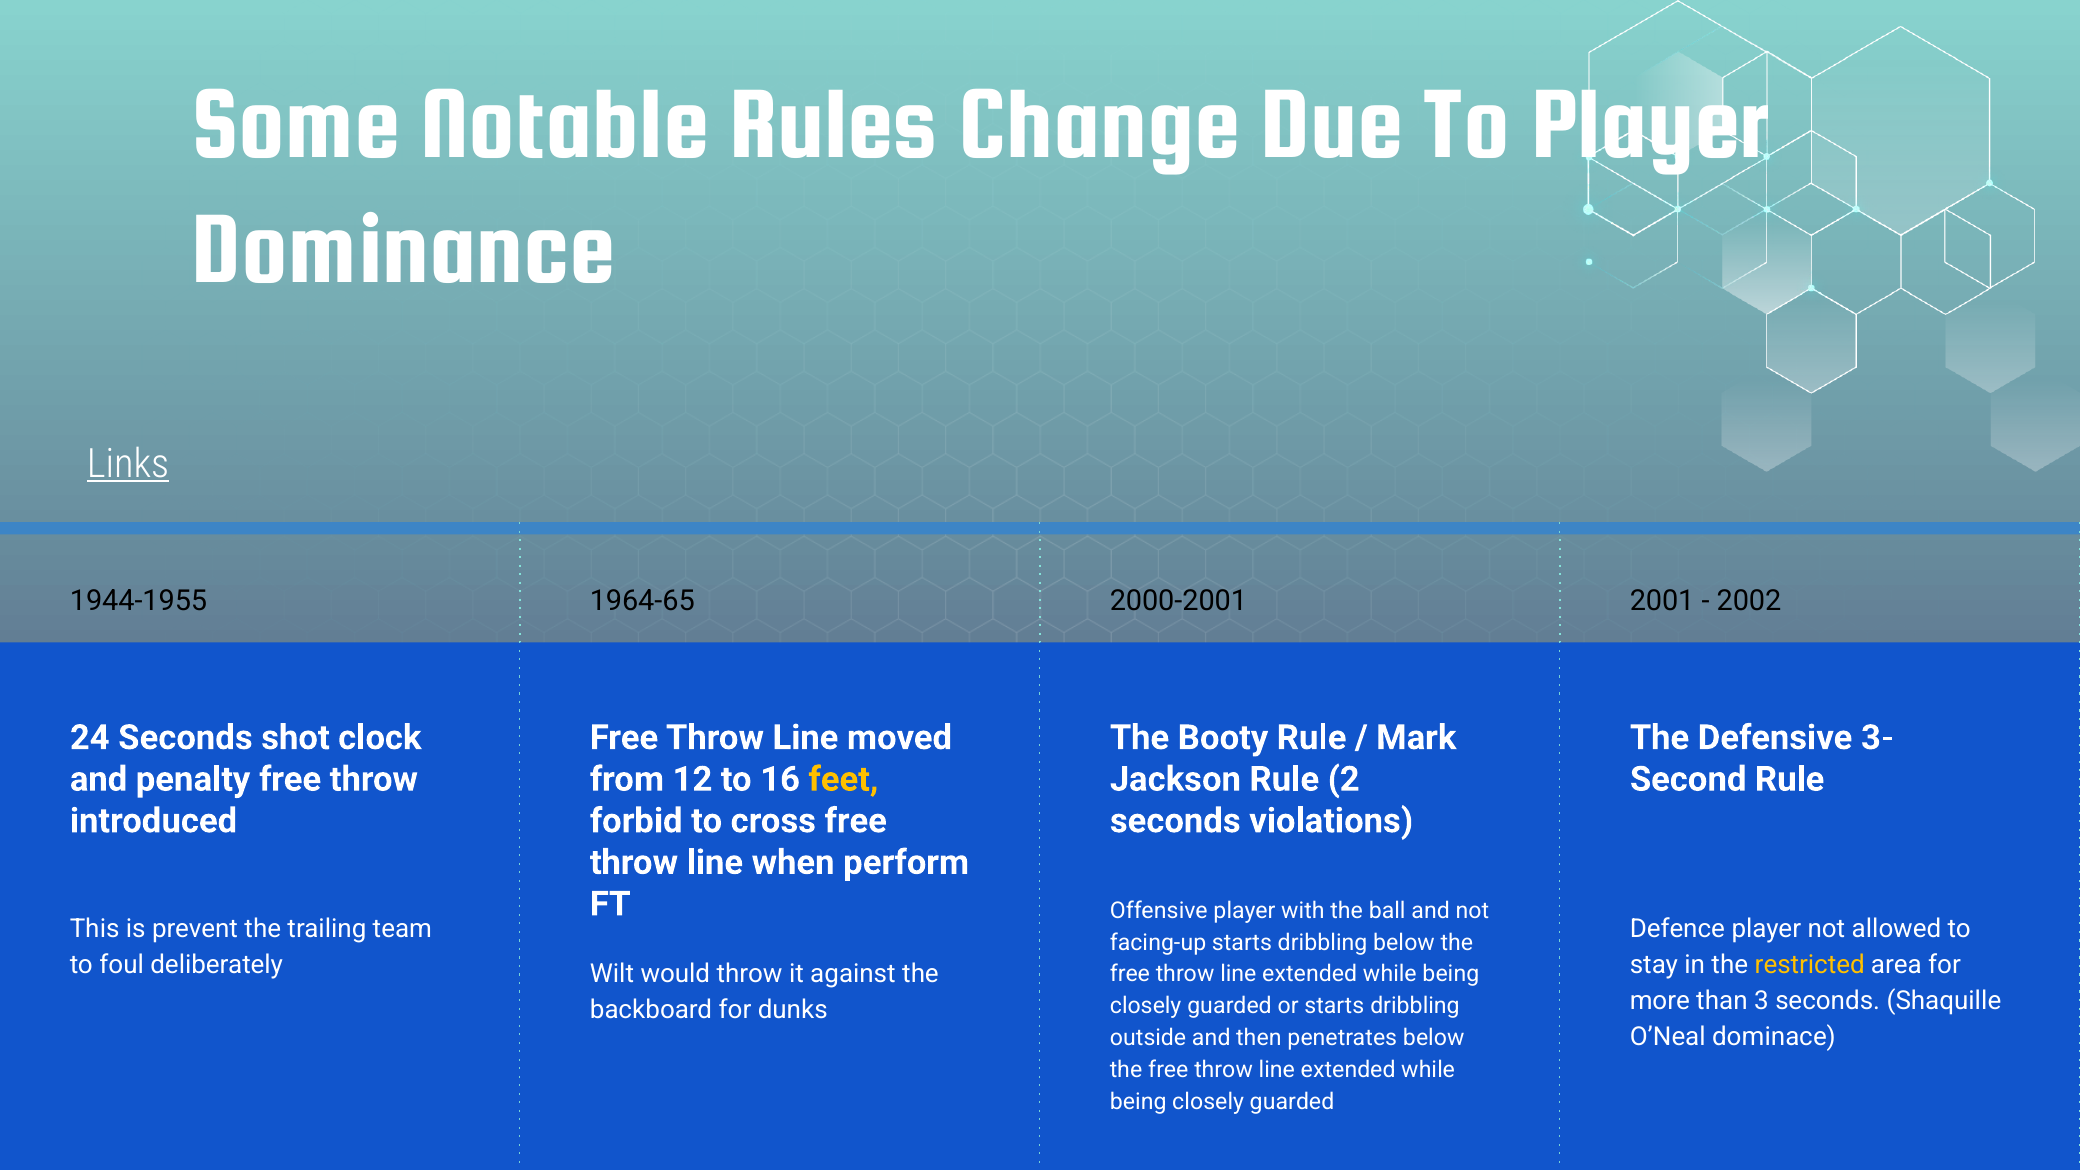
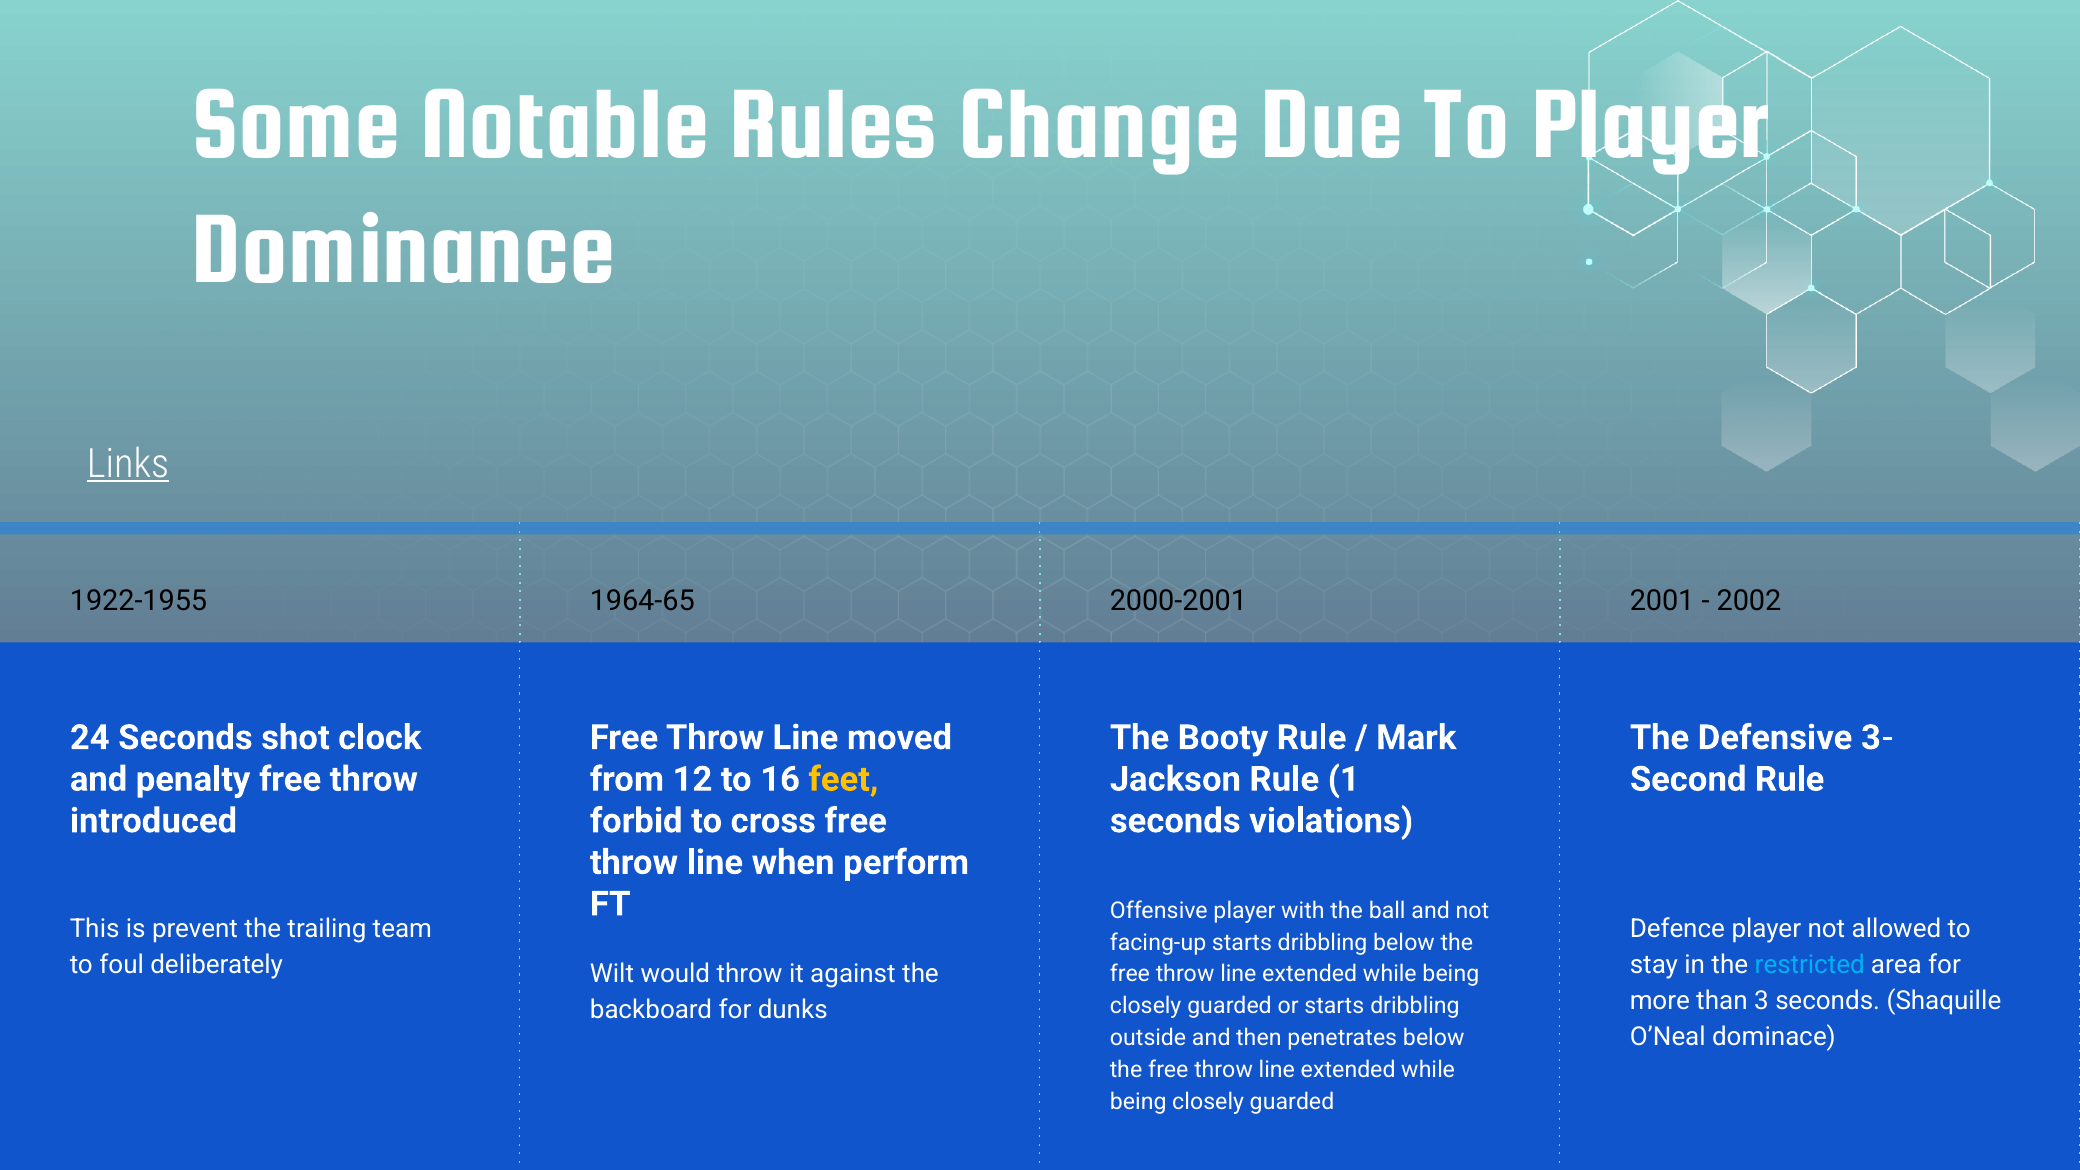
1944-1955: 1944-1955 -> 1922-1955 (139, 601)
2: 2 -> 1 (1344, 779)
restricted colour: yellow -> light blue (1810, 965)
